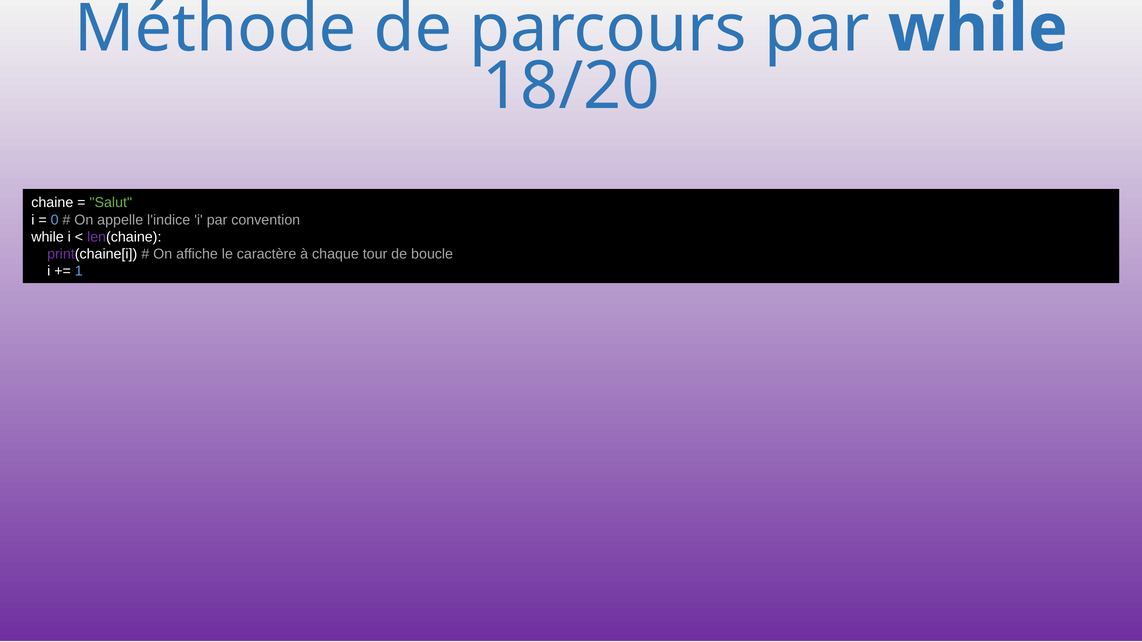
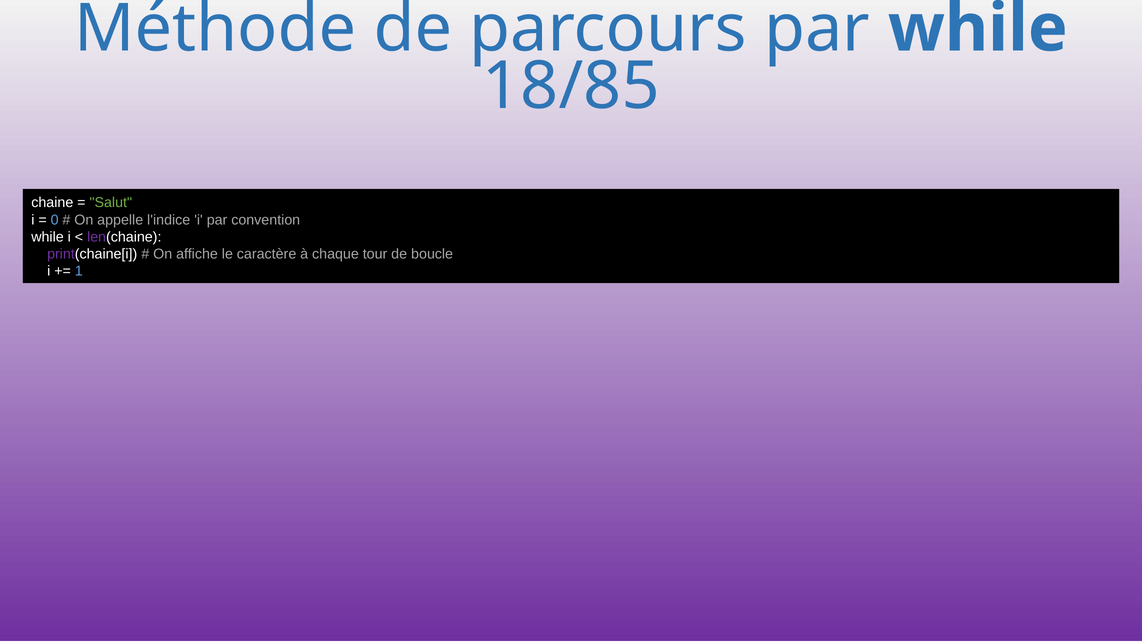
18/20: 18/20 -> 18/85 (571, 86)
